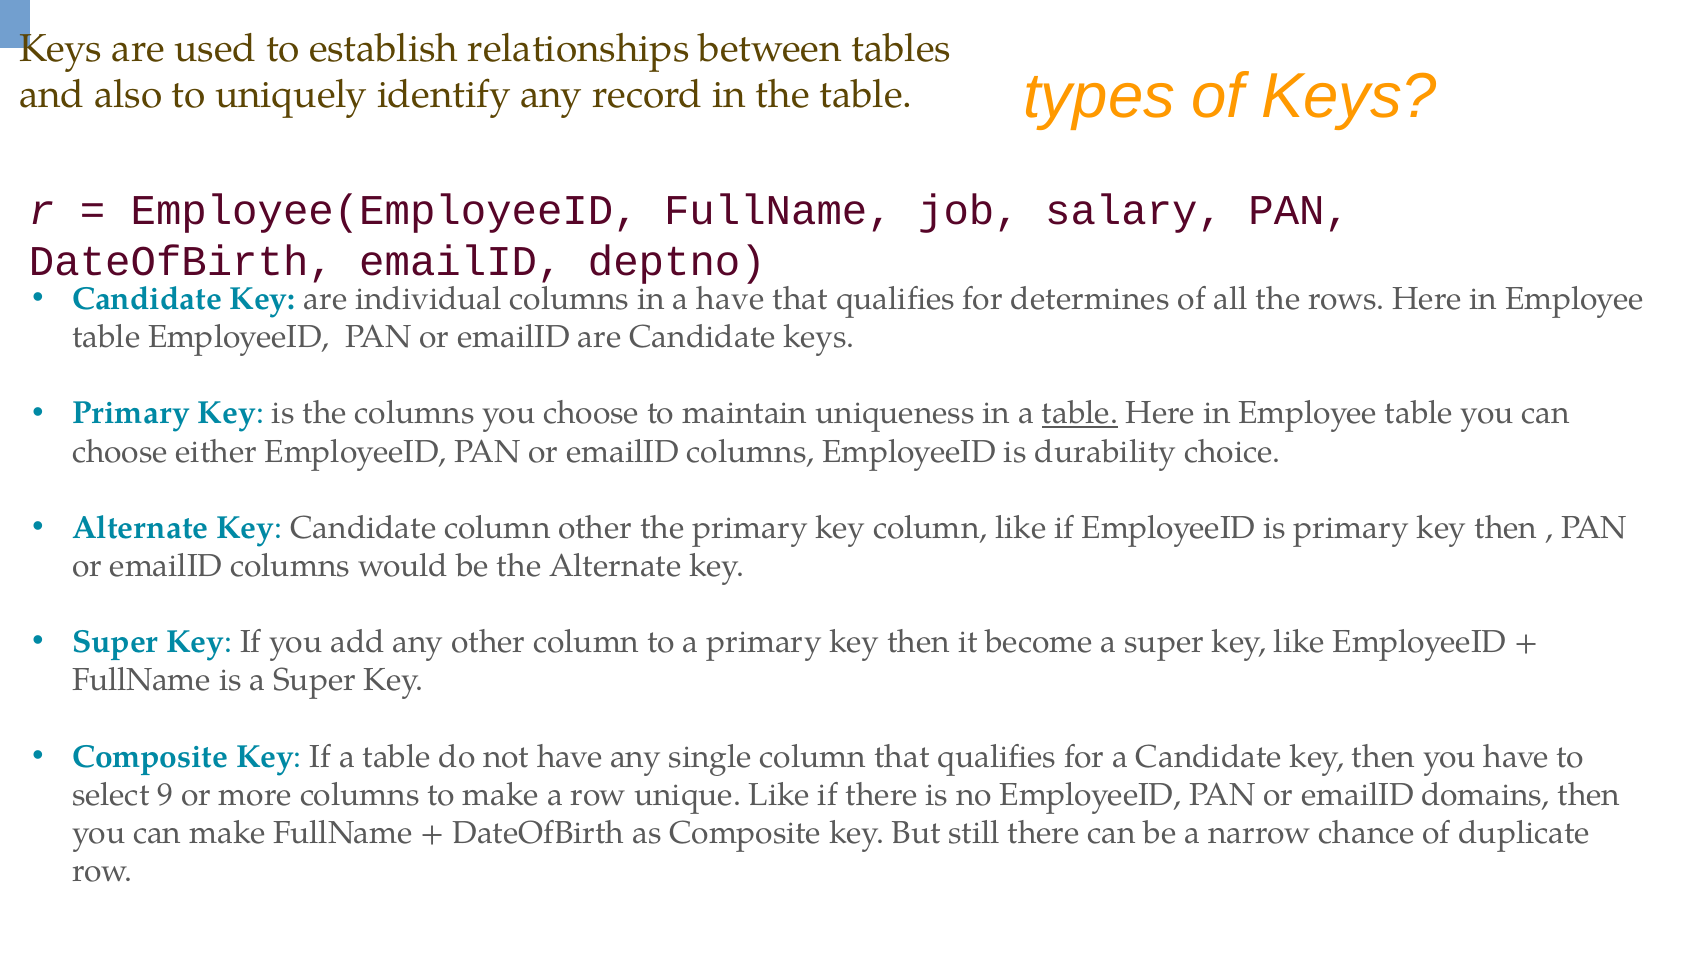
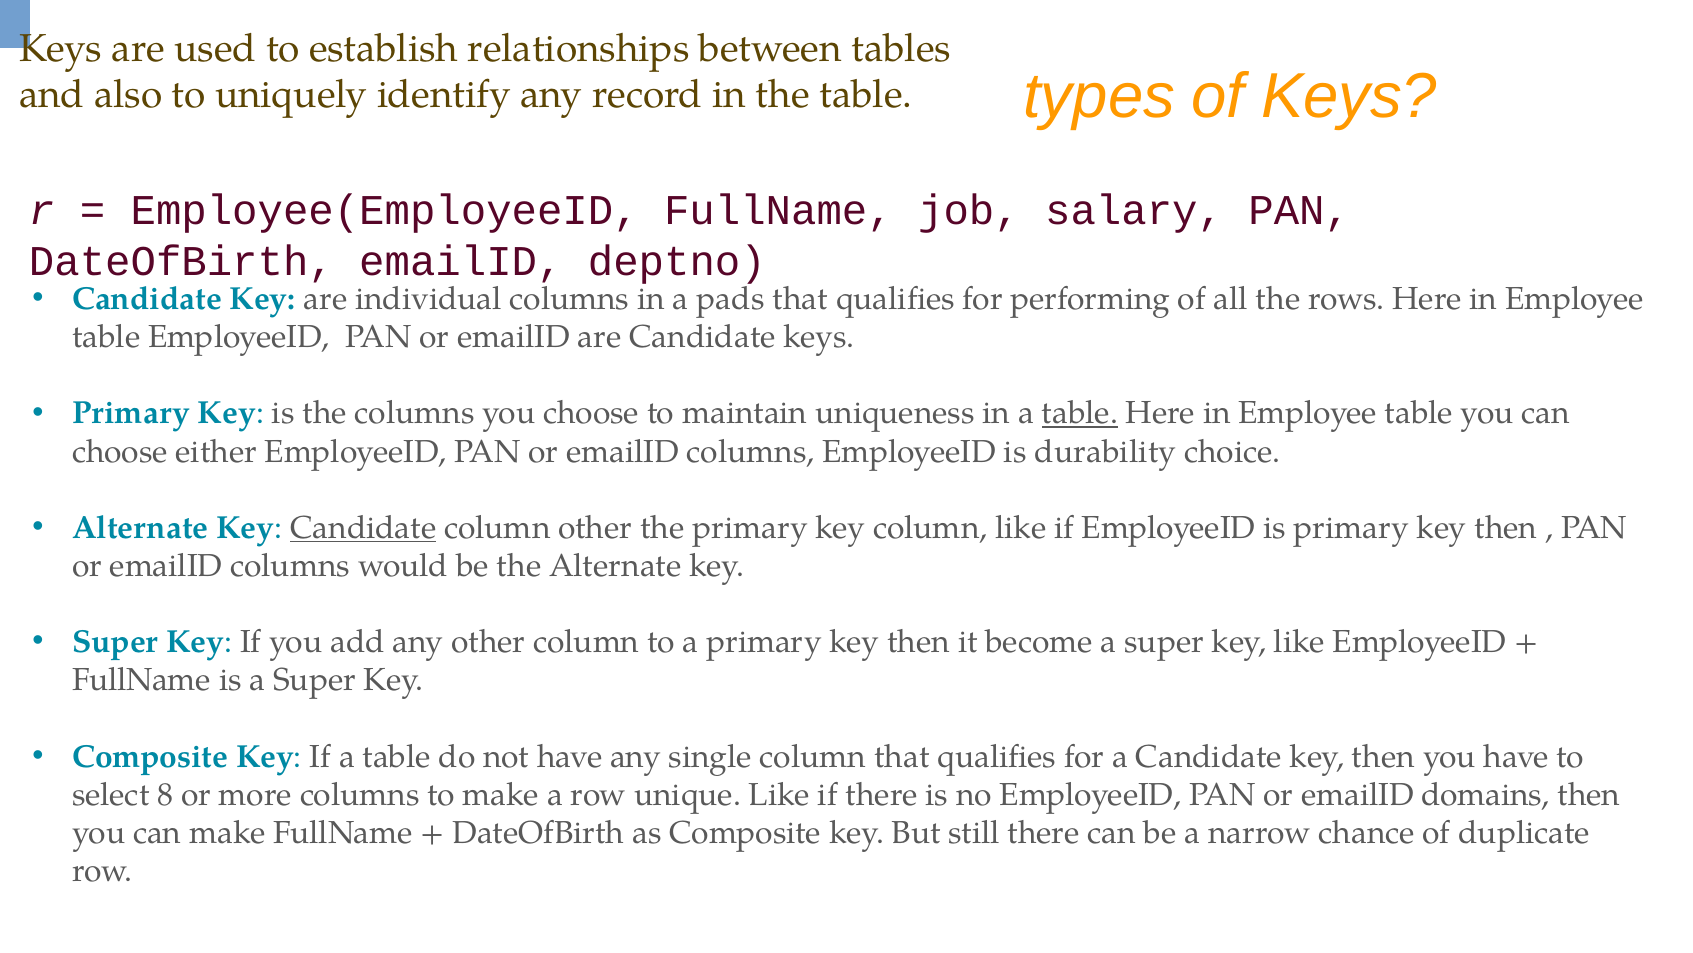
a have: have -> pads (731, 299)
determines: determines -> performing (1090, 299)
Candidate underline: none -> present (363, 527)
9: 9 -> 8 (165, 794)
